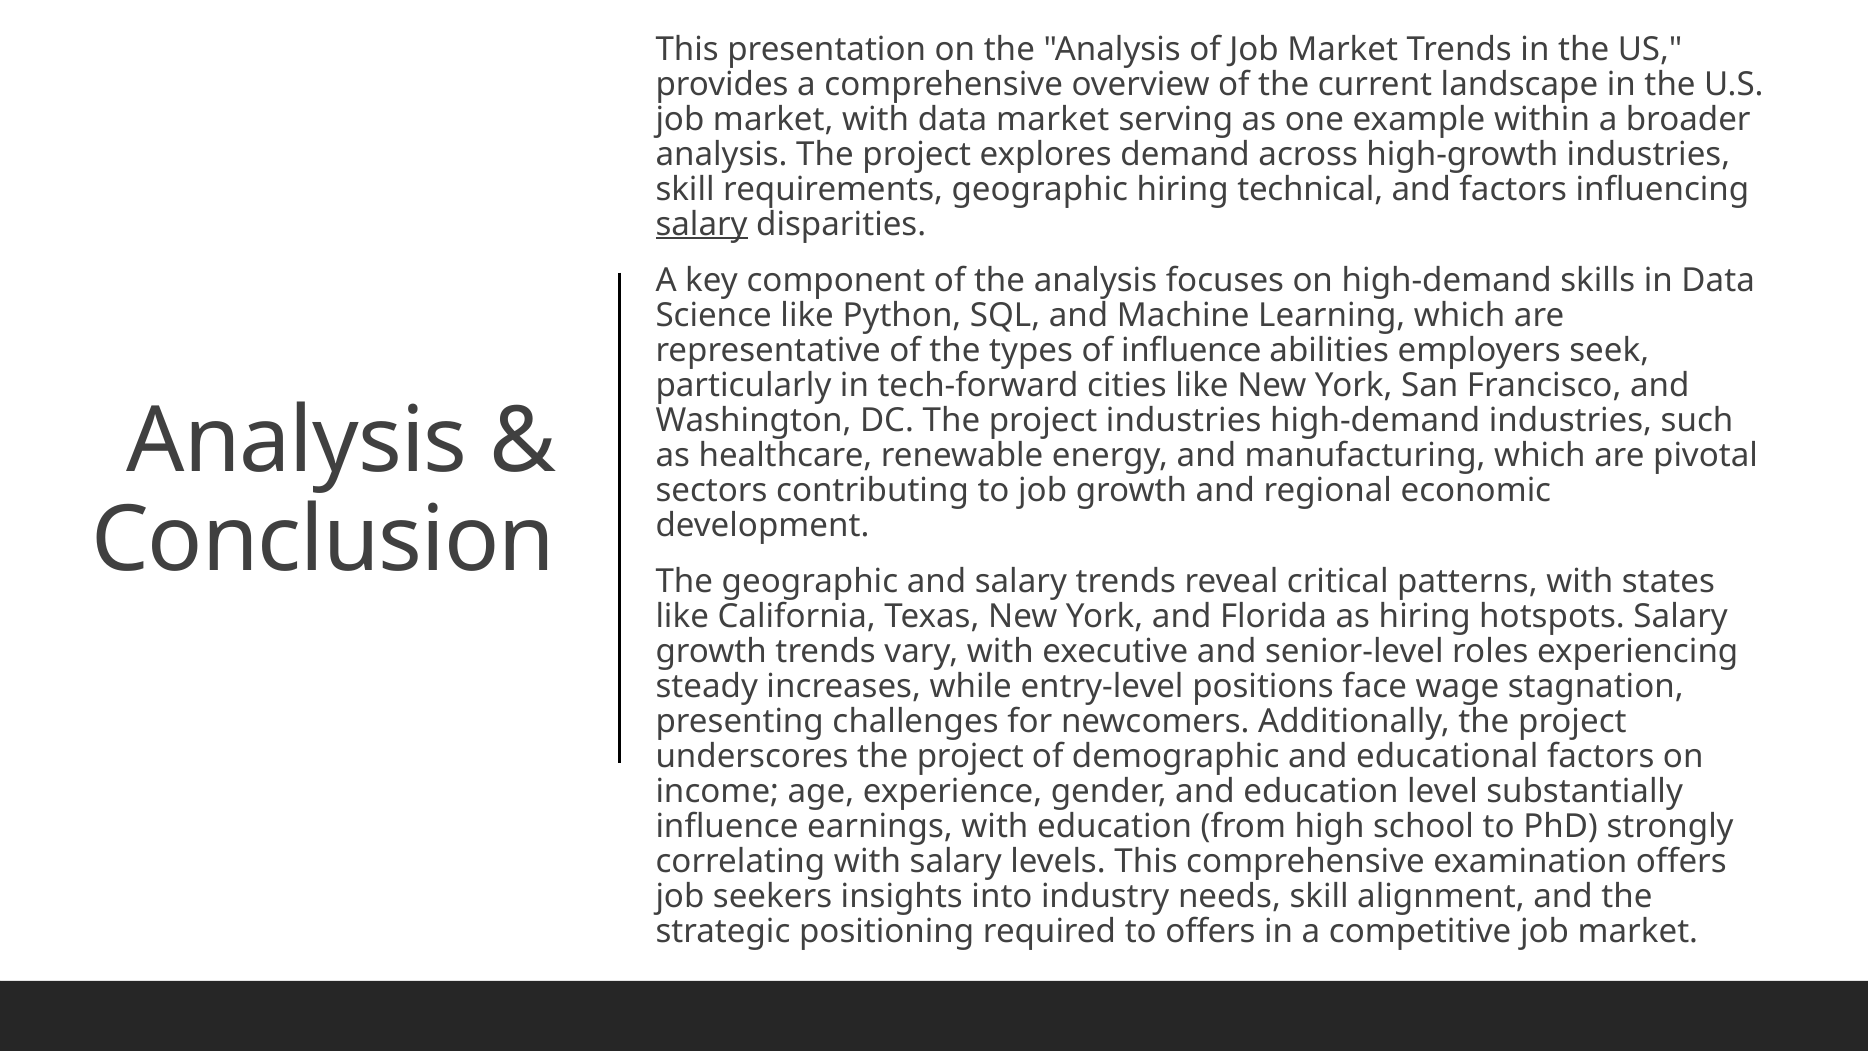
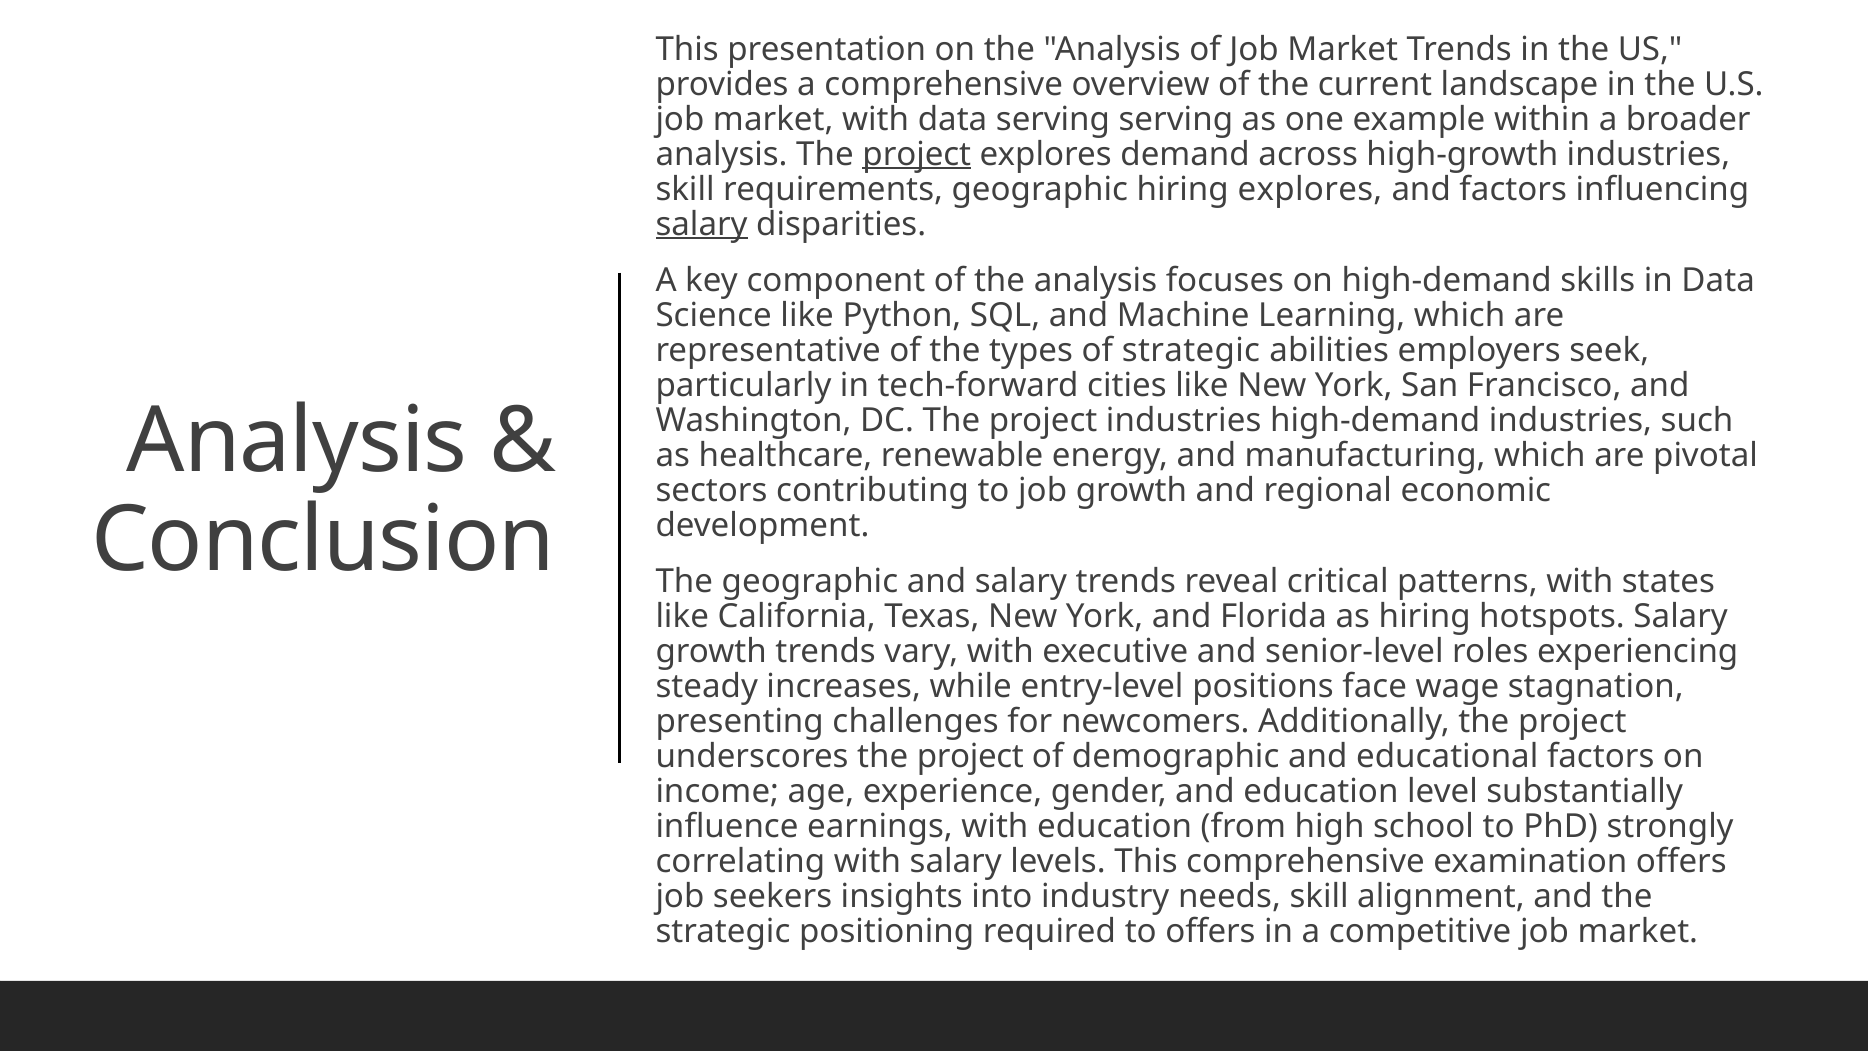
data market: market -> serving (1053, 119)
project underline: none -> present (917, 154)
hiring technical: technical -> explores (1310, 189)
of influence: influence -> strategic (1191, 351)
